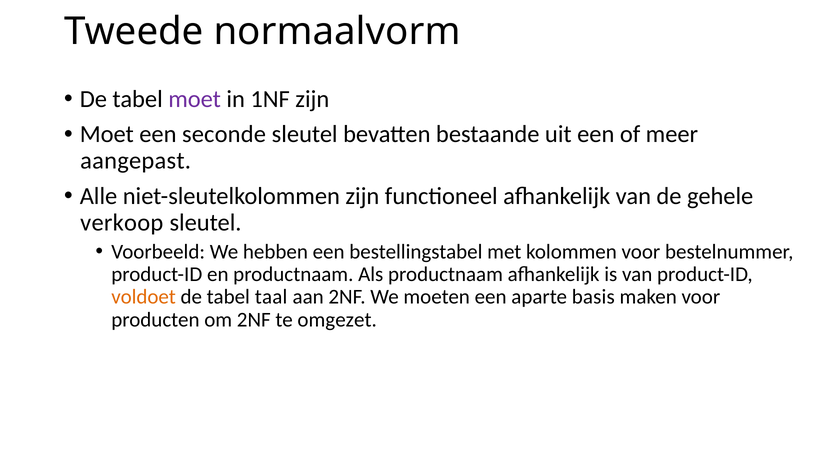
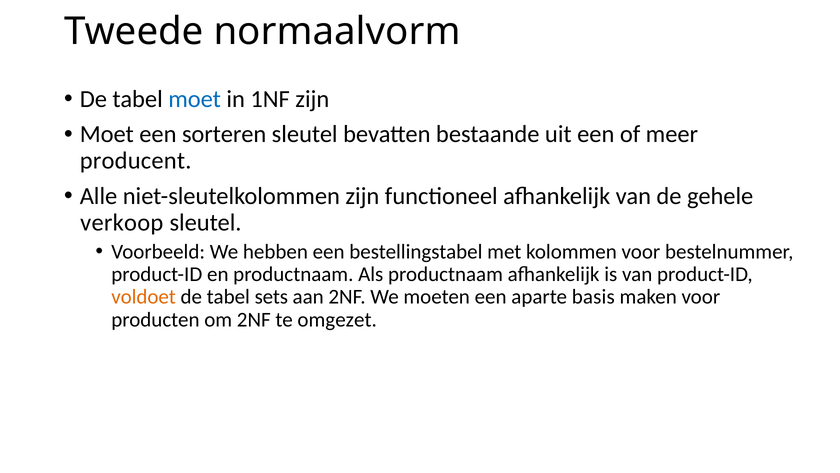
moet colour: purple -> blue (195, 99)
seconde: seconde -> sorteren (224, 134)
aangepast: aangepast -> producent (136, 161)
taal: taal -> sets (271, 297)
